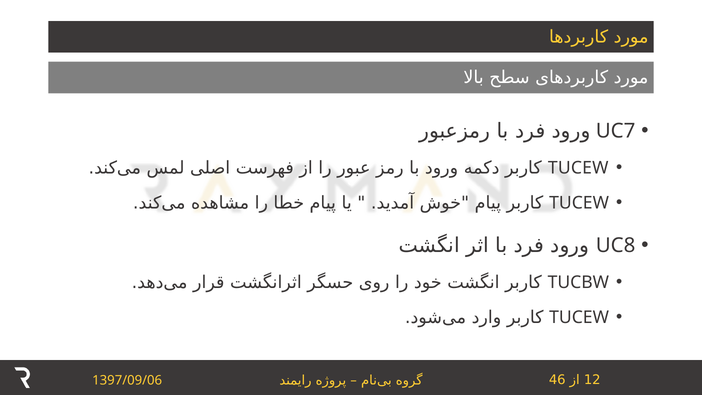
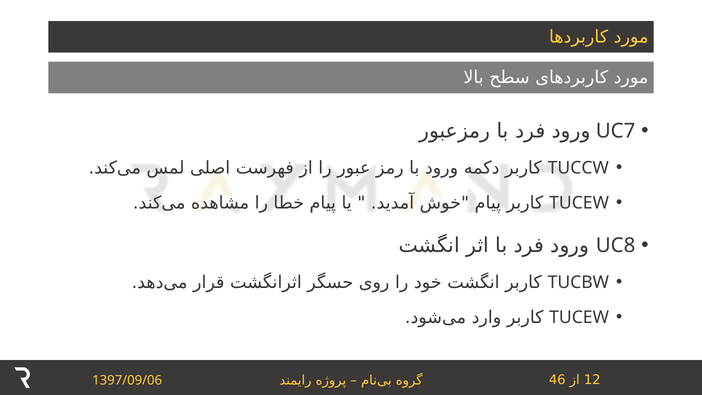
TUCEW: TUCEW -> TUCCW (578, 168)
